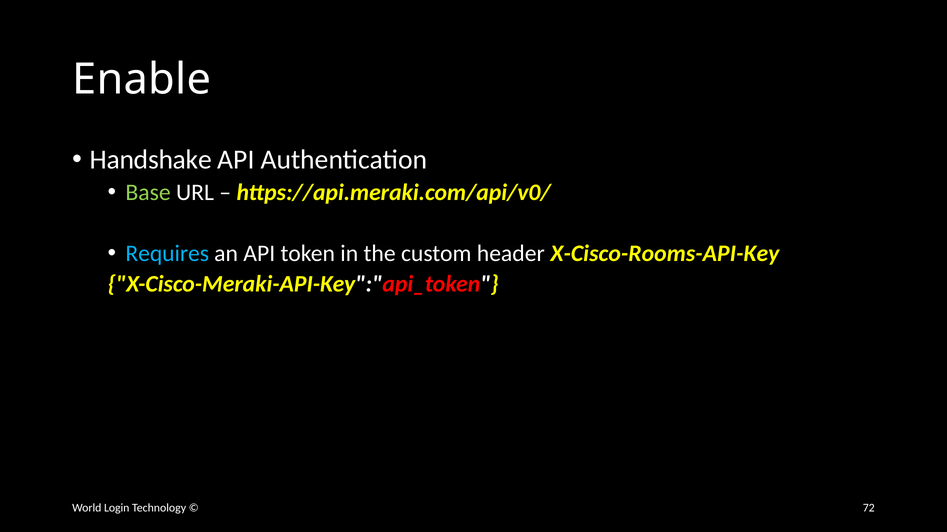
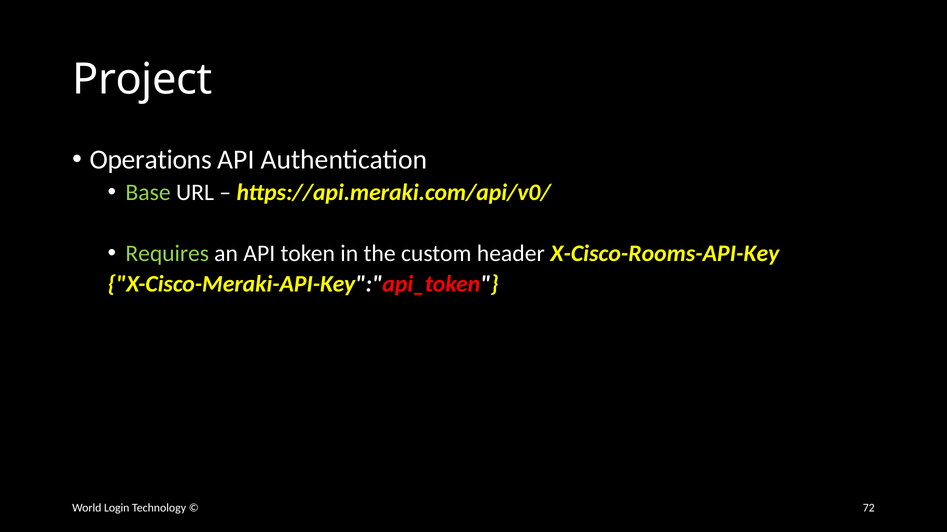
Enable: Enable -> Project (142, 80)
Handshake: Handshake -> Operations (151, 160)
Requires colour: light blue -> light green (167, 254)
